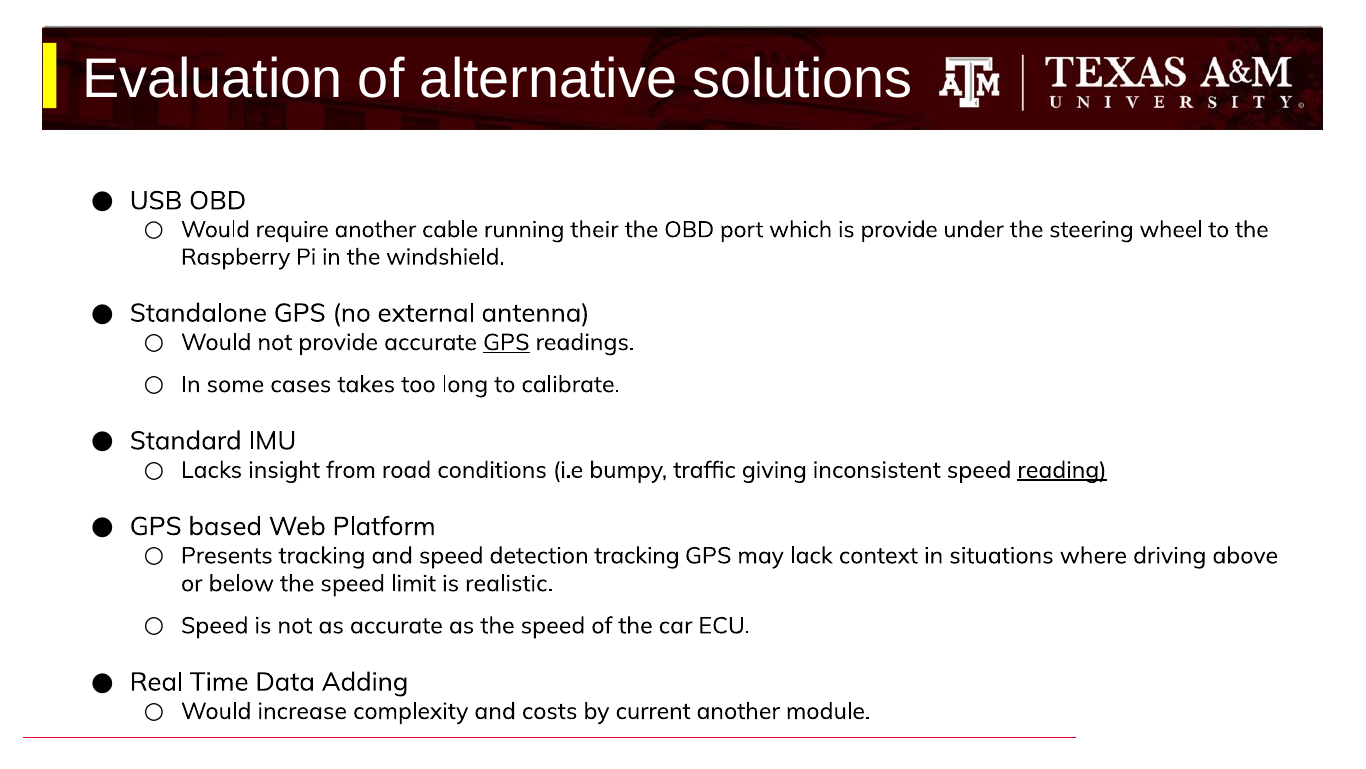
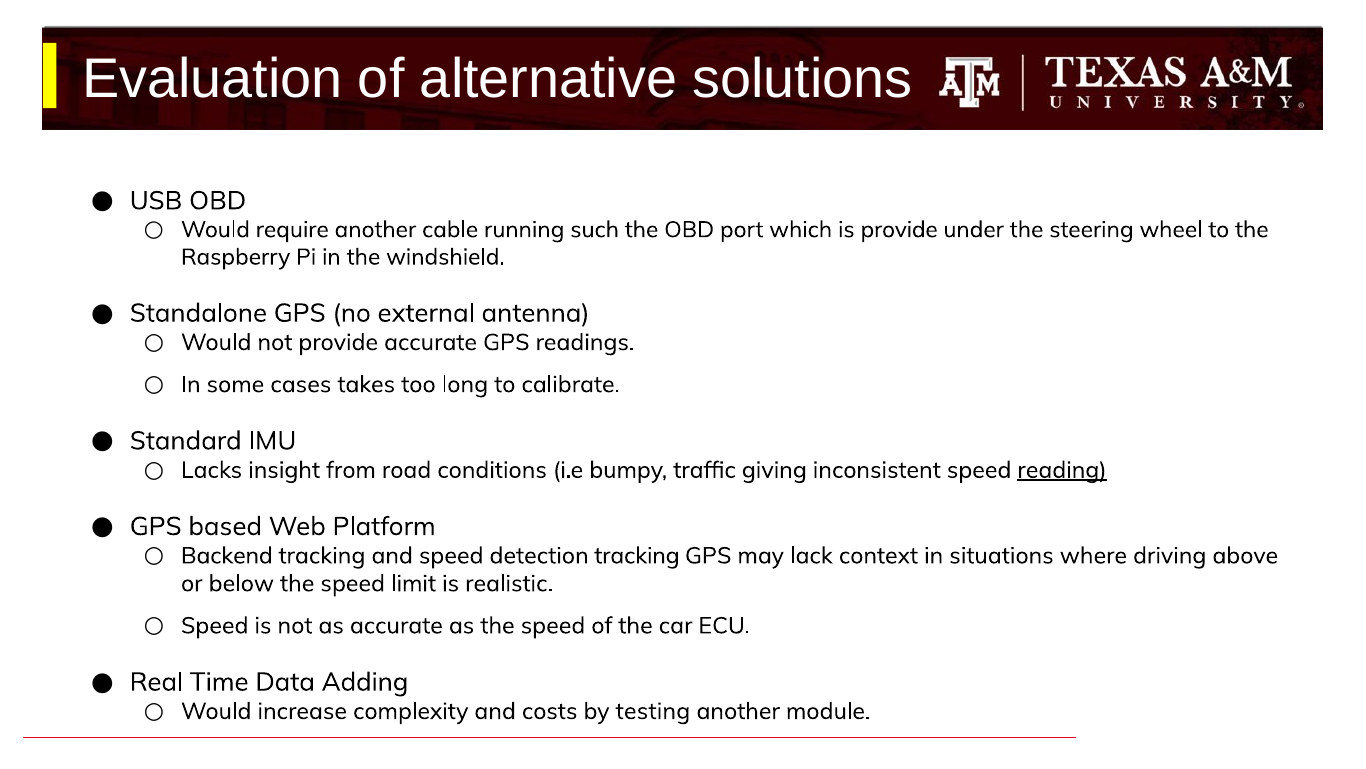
their: their -> such (595, 230)
GPS underline: present -> none (506, 342)
Presents: Presents -> Backend (227, 555)
current: current -> testing (653, 711)
